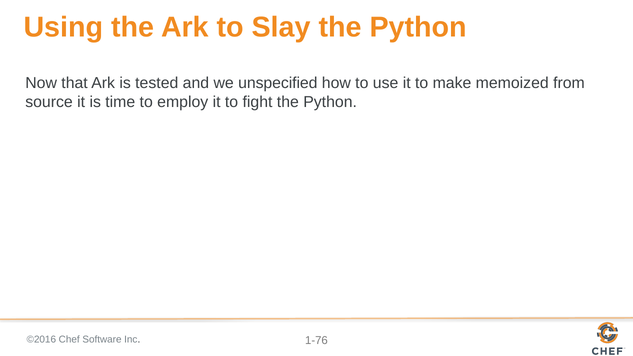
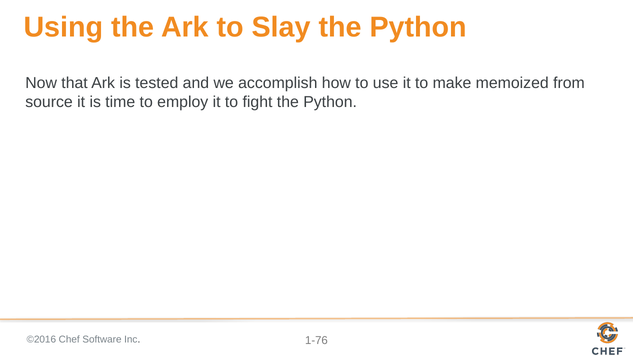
unspecified: unspecified -> accomplish (278, 83)
